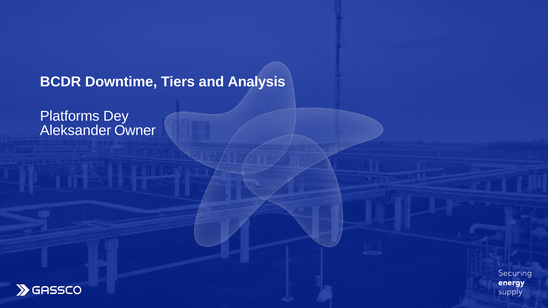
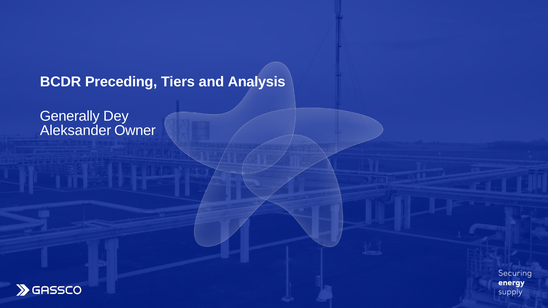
Downtime: Downtime -> Preceding (121, 82)
Platforms: Platforms -> Generally (70, 116)
